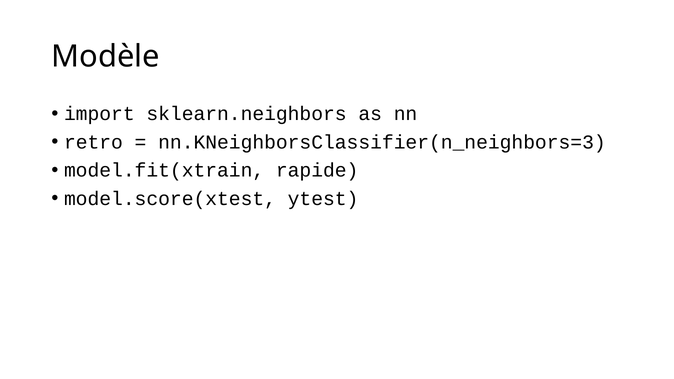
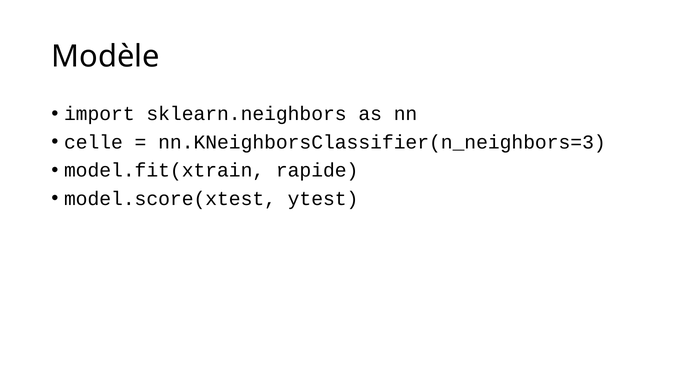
retro: retro -> celle (93, 142)
